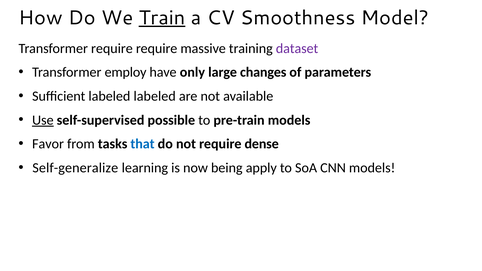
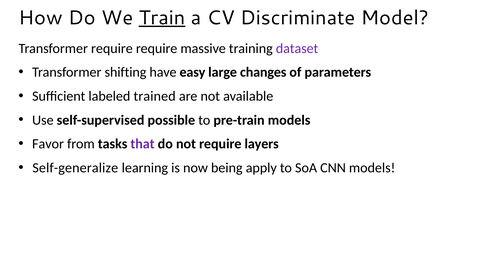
Smoothness: Smoothness -> Discriminate (298, 18)
employ: employ -> shifting (126, 72)
only: only -> easy (192, 72)
labeled labeled: labeled -> trained (155, 96)
Use underline: present -> none (43, 120)
that colour: blue -> purple (143, 144)
dense: dense -> layers (262, 144)
